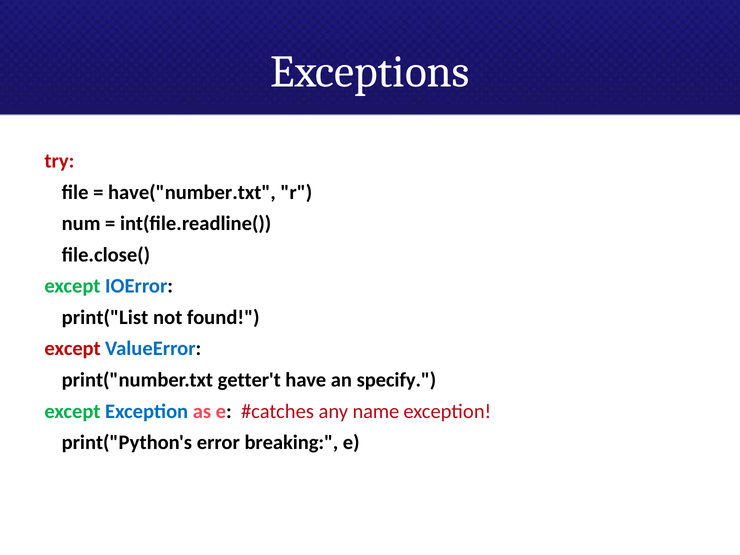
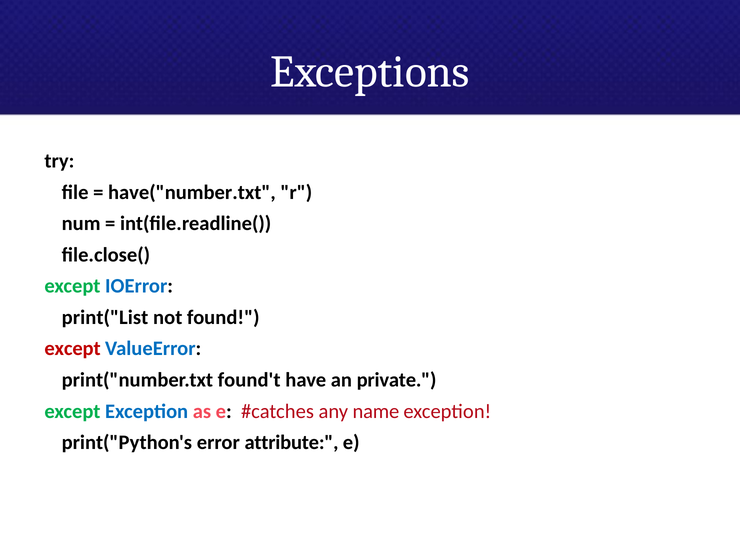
try colour: red -> black (59, 161)
getter't: getter't -> found't (249, 380)
specify: specify -> private (397, 380)
breaking: breaking -> attribute (291, 442)
